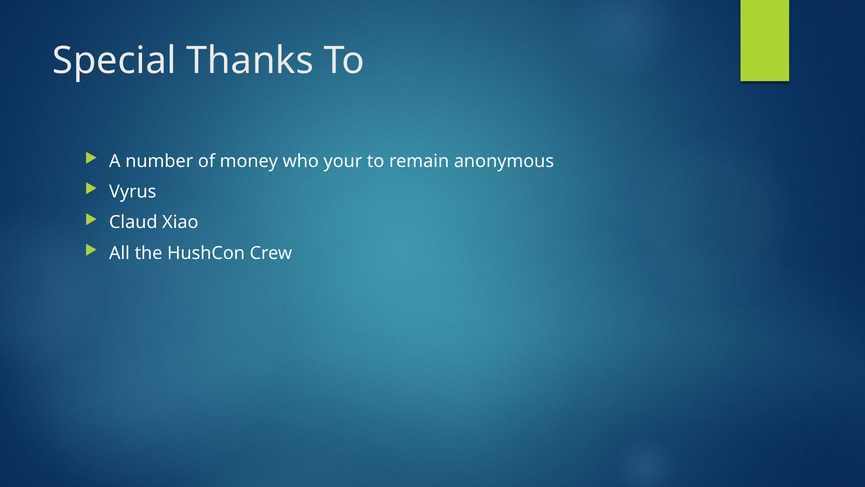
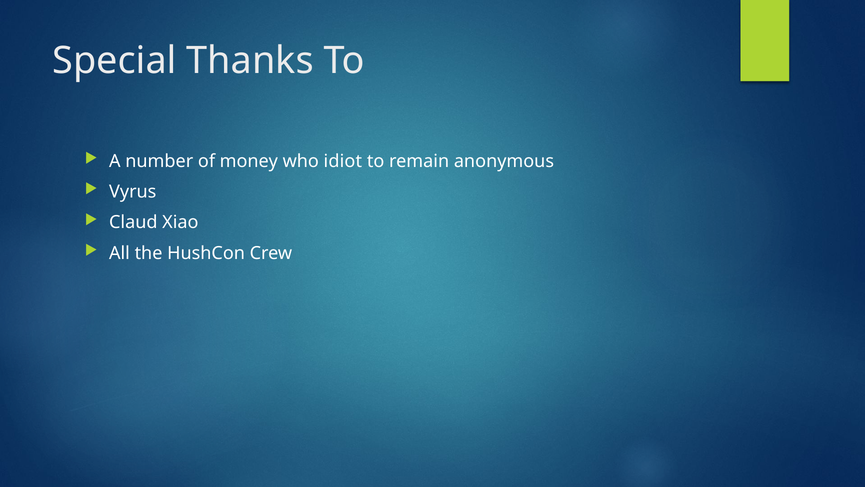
your: your -> idiot (343, 161)
